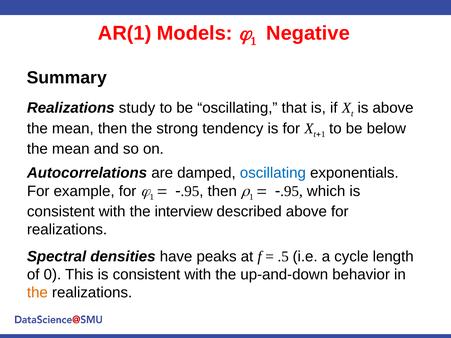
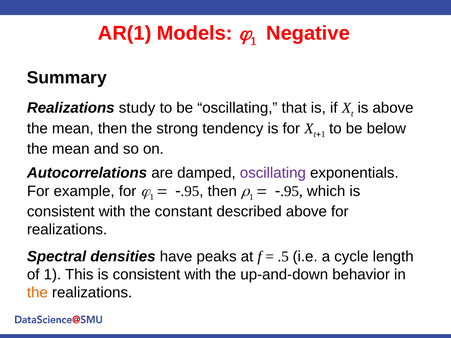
oscillating colour: blue -> purple (273, 173)
interview: interview -> constant (184, 212)
of 0: 0 -> 1 (52, 275)
